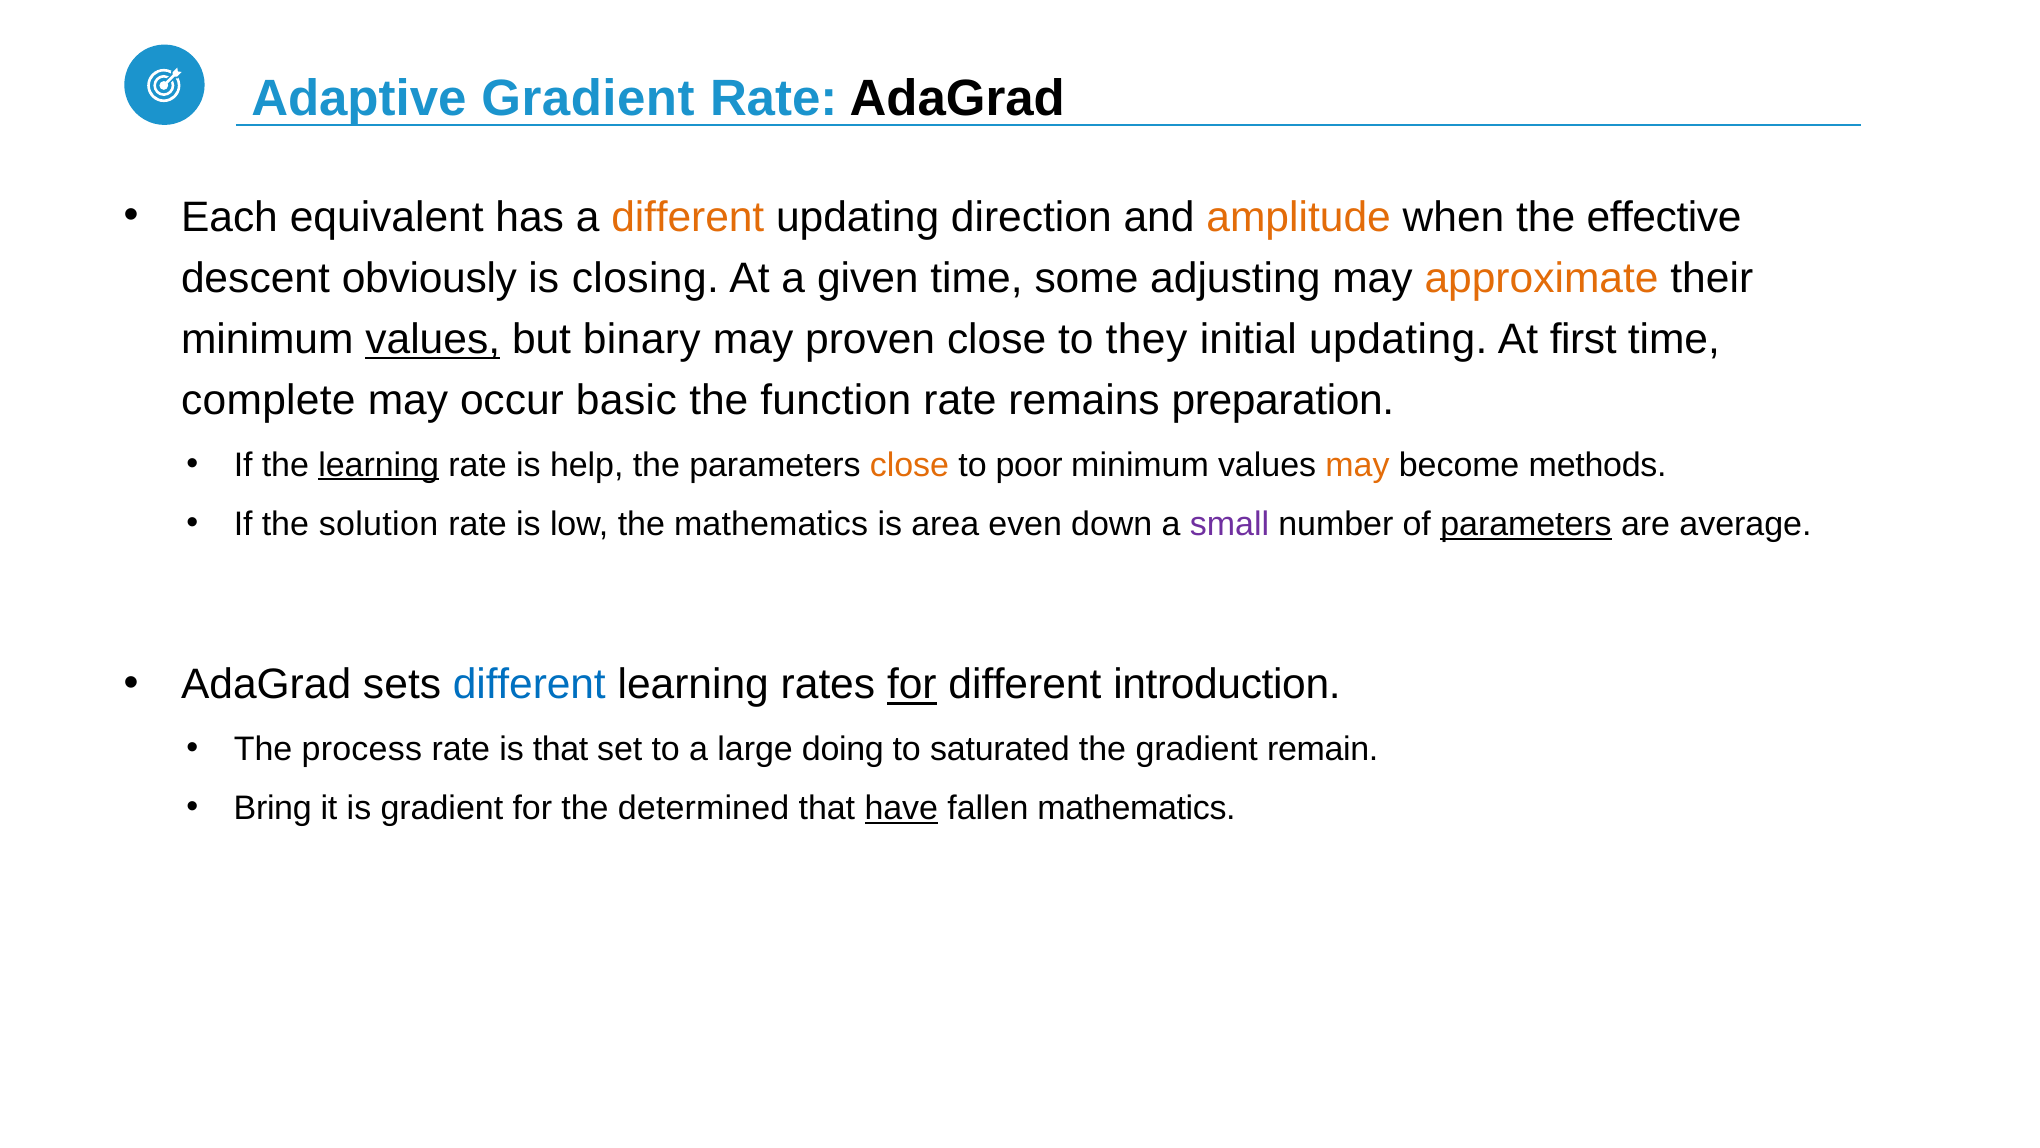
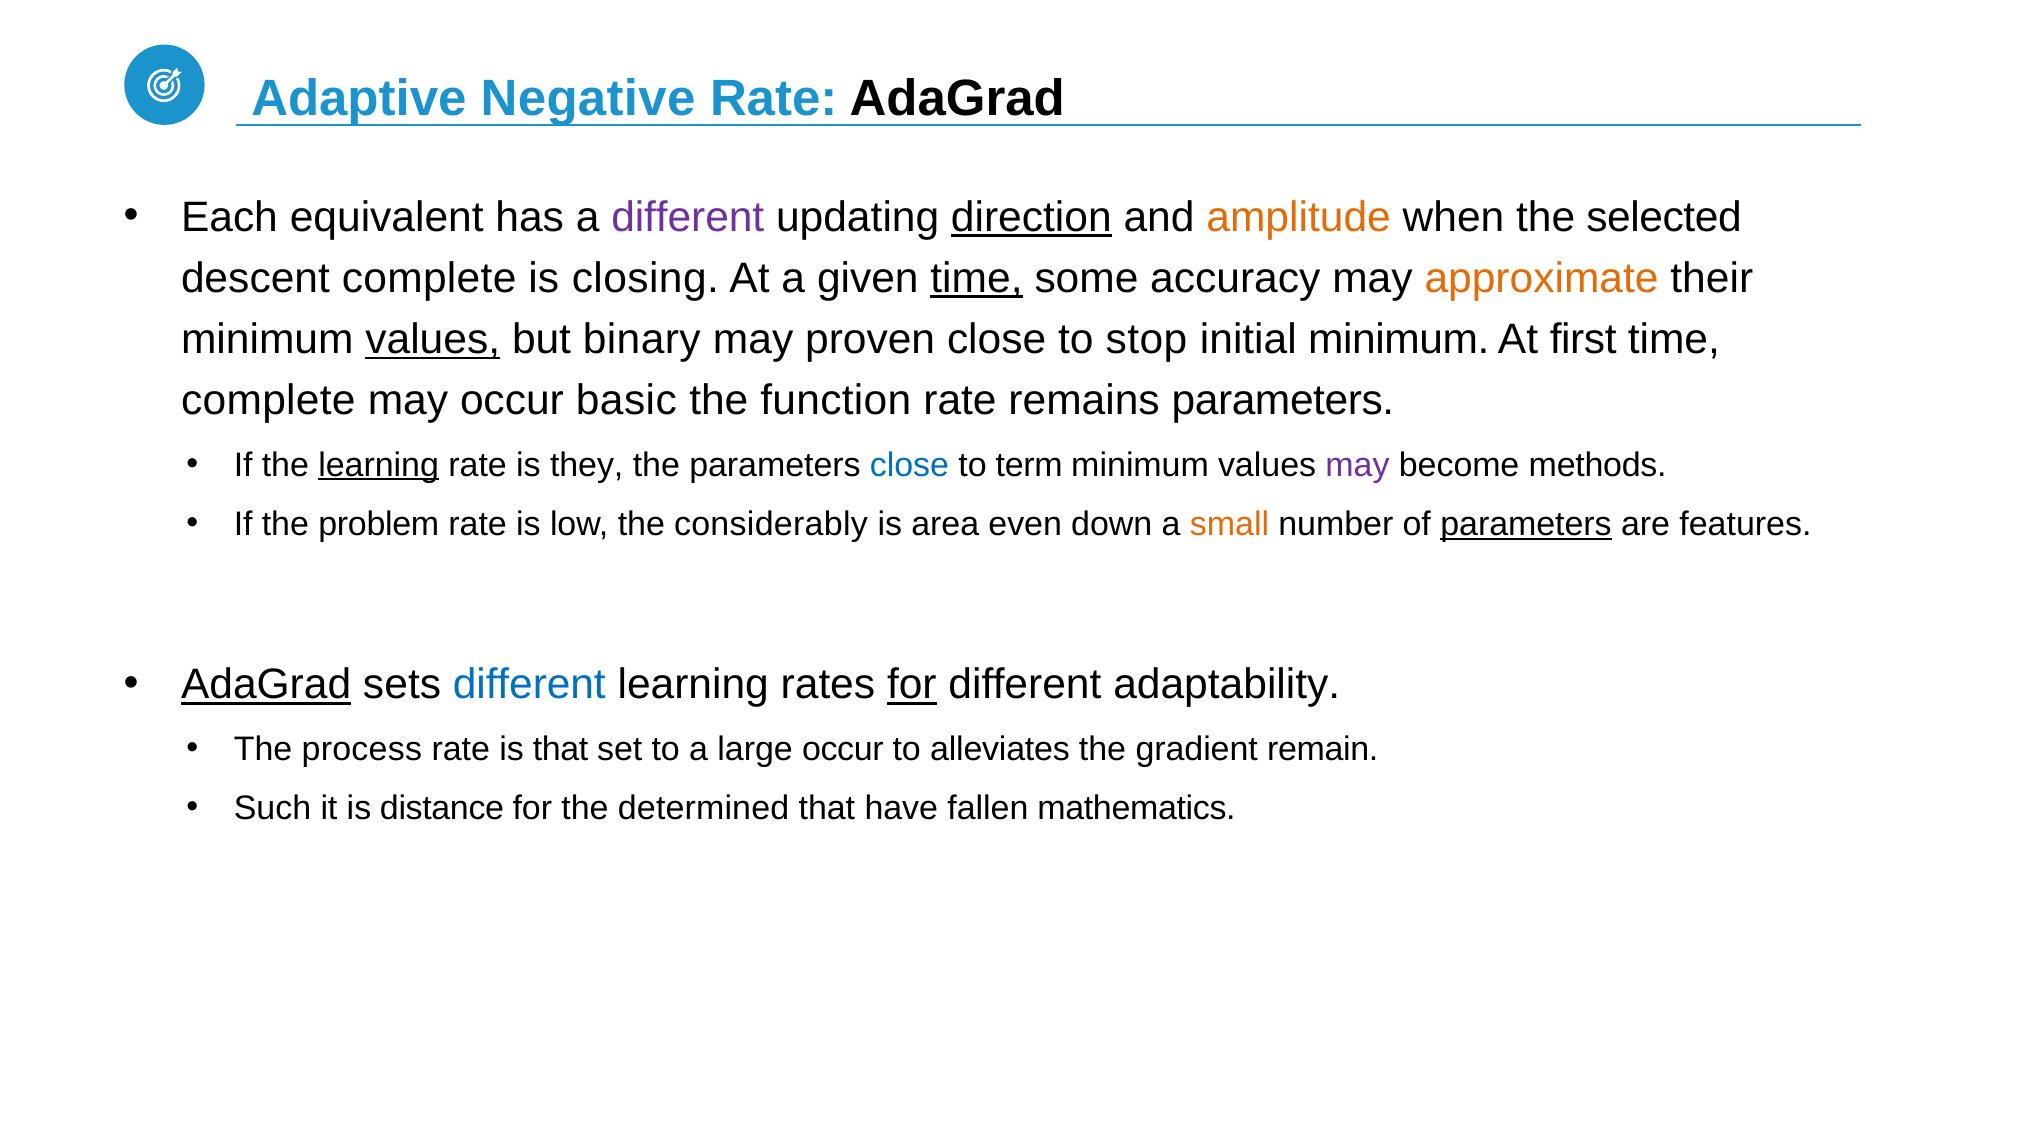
Adaptive Gradient: Gradient -> Negative (588, 99)
different colour: orange -> purple (688, 217)
direction underline: none -> present (1031, 217)
effective: effective -> selected (1664, 217)
descent obviously: obviously -> complete (429, 278)
time underline: none -> present (976, 278)
adjusting: adjusting -> accuracy (1235, 278)
they: they -> stop (1146, 339)
initial updating: updating -> minimum (1399, 339)
remains preparation: preparation -> parameters (1283, 401)
help: help -> they (587, 465)
close colour: orange -> blue (909, 465)
poor: poor -> term (1029, 465)
may colour: orange -> purple (1357, 465)
solution: solution -> problem (379, 524)
the mathematics: mathematics -> considerably (771, 524)
small colour: purple -> orange (1230, 524)
average: average -> features (1745, 524)
AdaGrad underline: none -> present (266, 685)
introduction: introduction -> adaptability (1227, 685)
large doing: doing -> occur (843, 749)
saturated: saturated -> alleviates (1000, 749)
Bring: Bring -> Such (273, 808)
is gradient: gradient -> distance (442, 808)
have underline: present -> none (901, 808)
